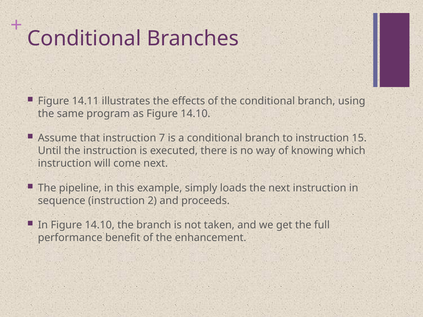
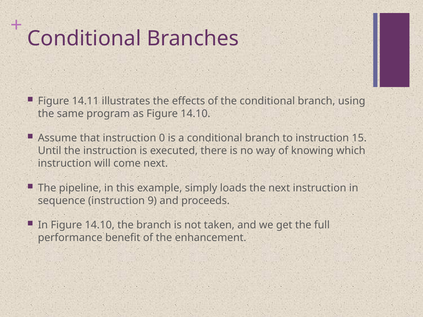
7: 7 -> 0 (162, 138)
2: 2 -> 9 (152, 201)
